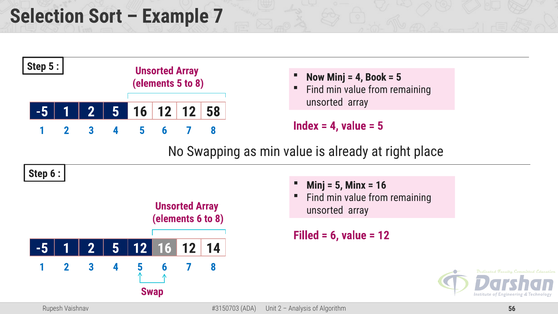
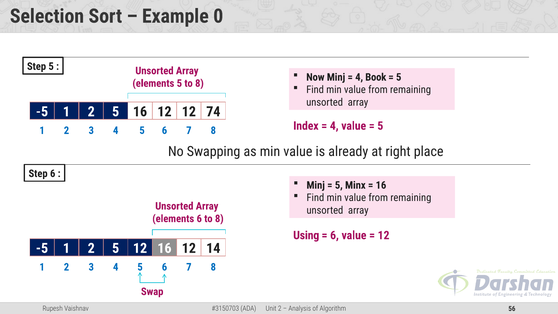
Example 7: 7 -> 0 (218, 16)
58: 58 -> 74 (213, 112)
Filled: Filled -> Using (306, 235)
